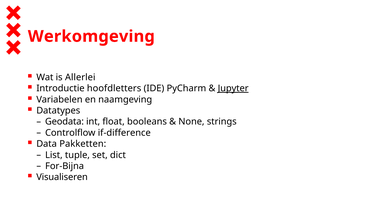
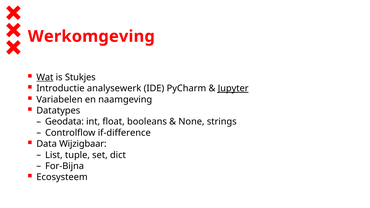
Wat underline: none -> present (45, 77)
Allerlei: Allerlei -> Stukjes (80, 77)
hoofdletters: hoofdletters -> analysewerk (114, 88)
Pakketten: Pakketten -> Wijzigbaar (83, 144)
Visualiseren: Visualiseren -> Ecosysteem (62, 177)
